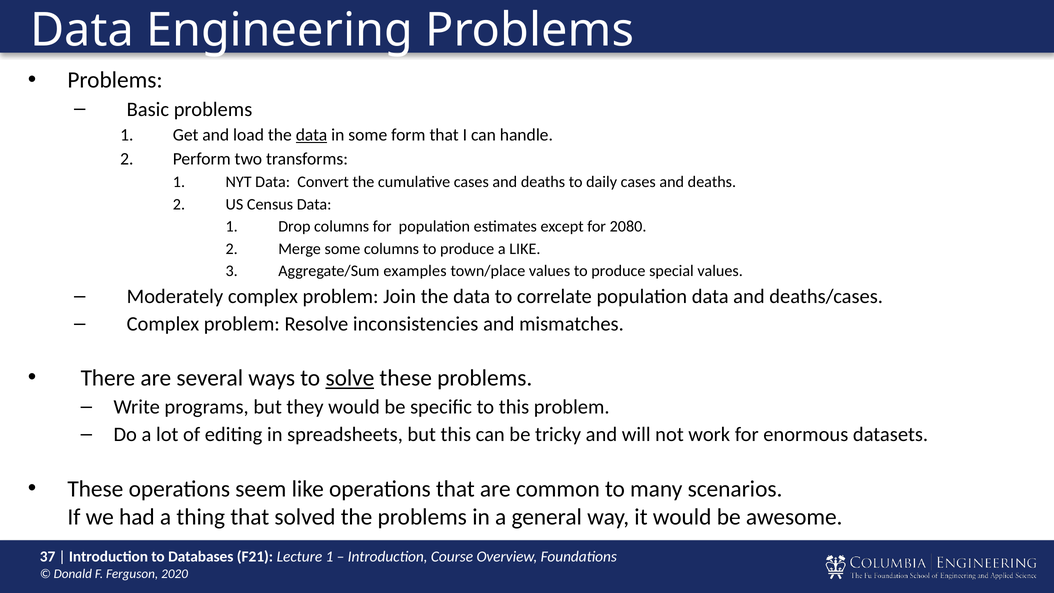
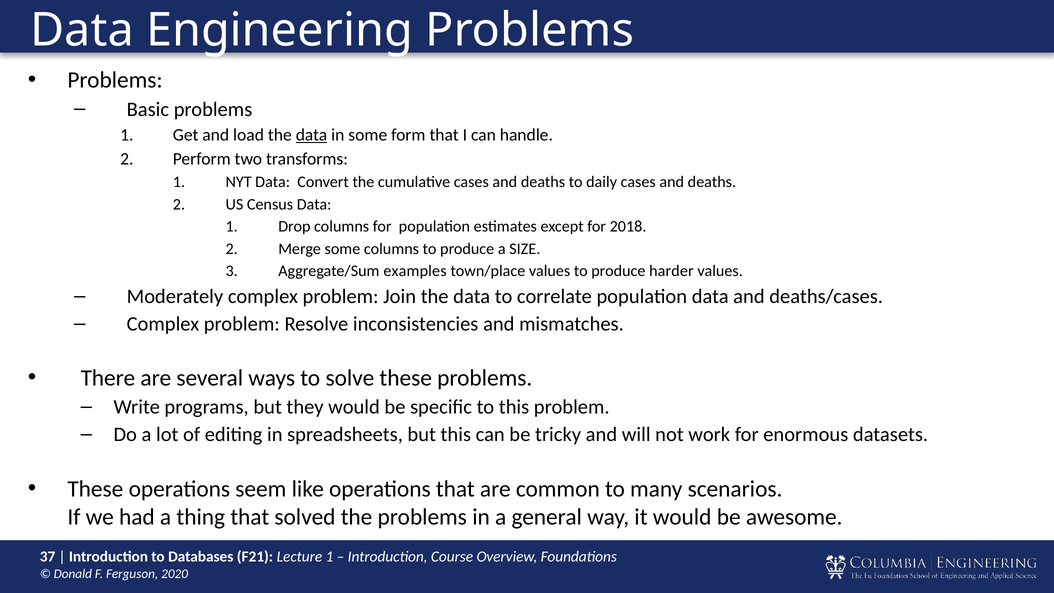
2080: 2080 -> 2018 (628, 226)
a LIKE: LIKE -> SIZE (525, 249)
special: special -> harder (671, 271)
solve underline: present -> none (350, 378)
